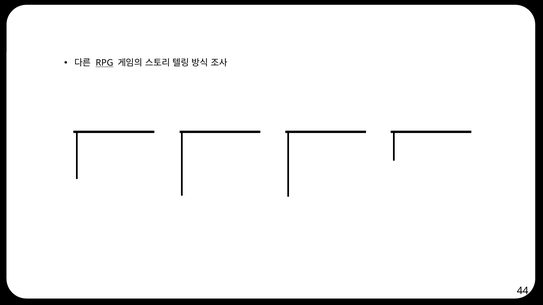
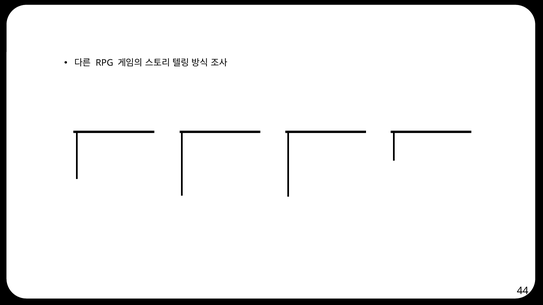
RPG underline: present -> none (104, 63)
